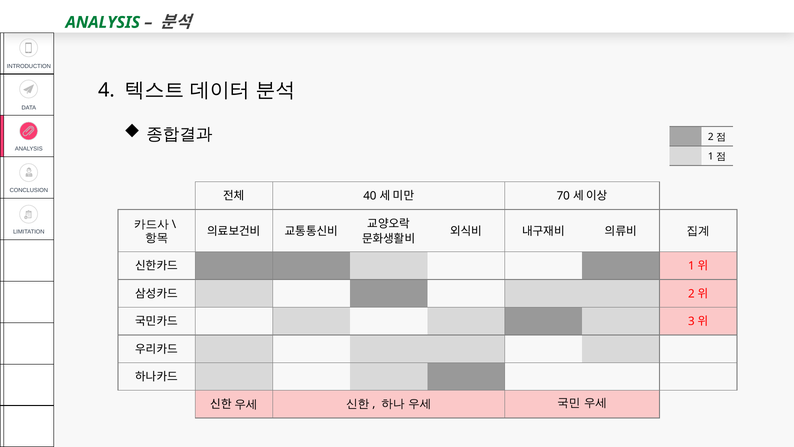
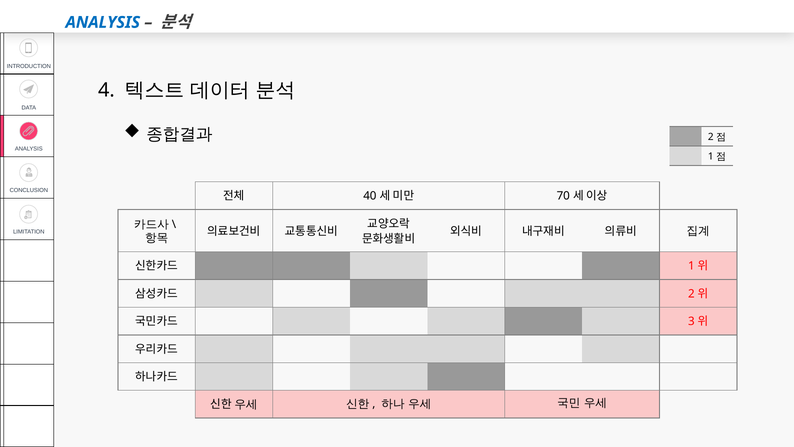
ANALYSIS colour: green -> blue (103, 22)
